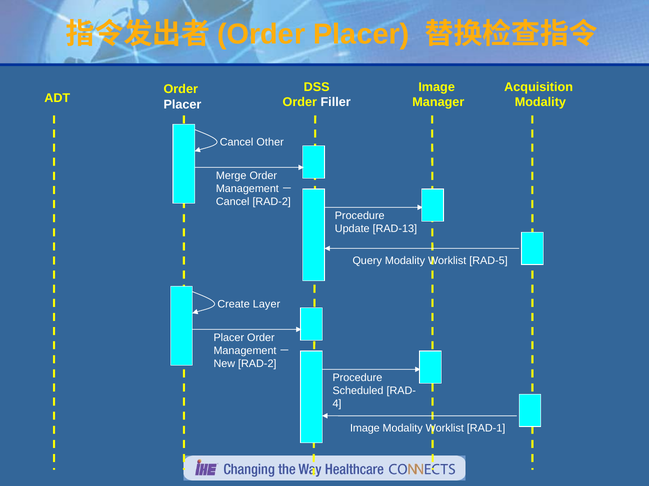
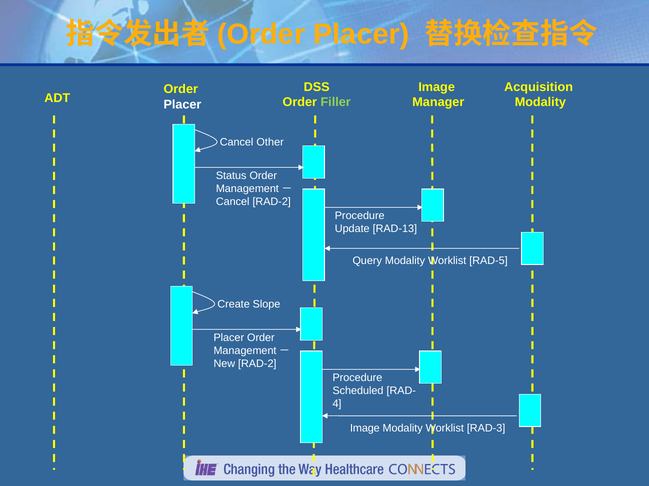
Filler colour: white -> light green (336, 102)
Merge: Merge -> Status (231, 176)
Layer: Layer -> Slope (267, 305)
RAD-1: RAD-1 -> RAD-3 (486, 429)
